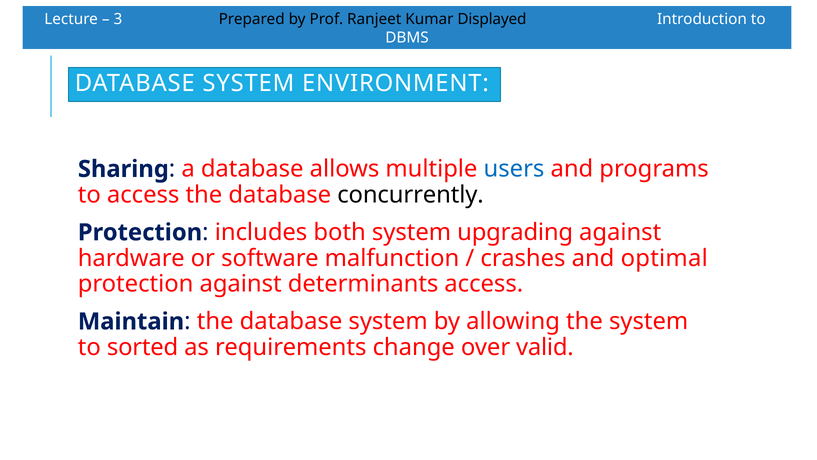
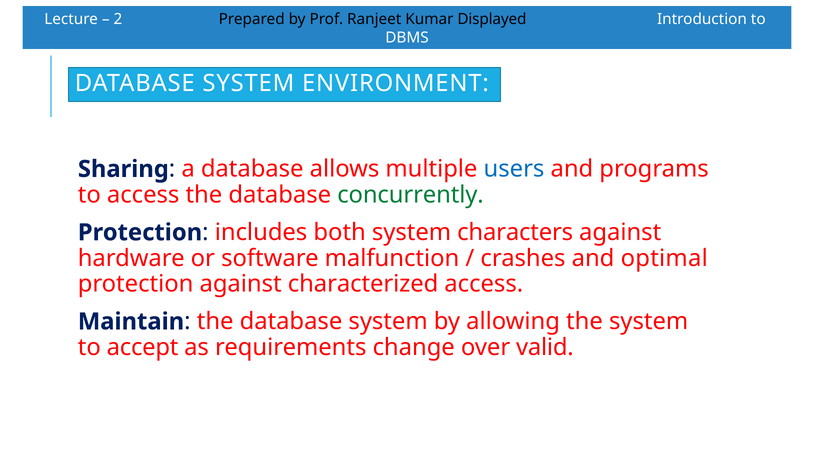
3: 3 -> 2 (118, 19)
concurrently colour: black -> green (410, 195)
upgrading: upgrading -> characters (515, 232)
determinants: determinants -> characterized (363, 284)
sorted: sorted -> accept (143, 347)
